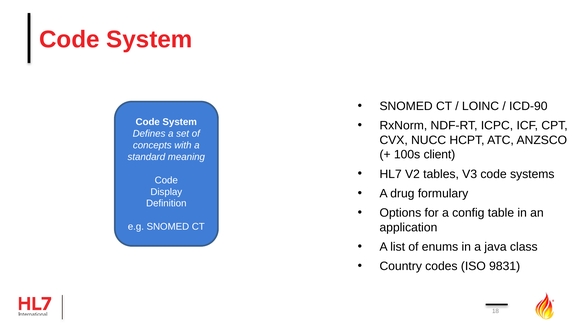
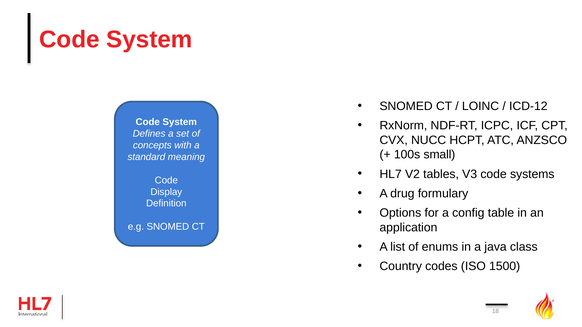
ICD-90: ICD-90 -> ICD-12 (528, 106)
client: client -> small (439, 155)
9831: 9831 -> 1500 (505, 266)
